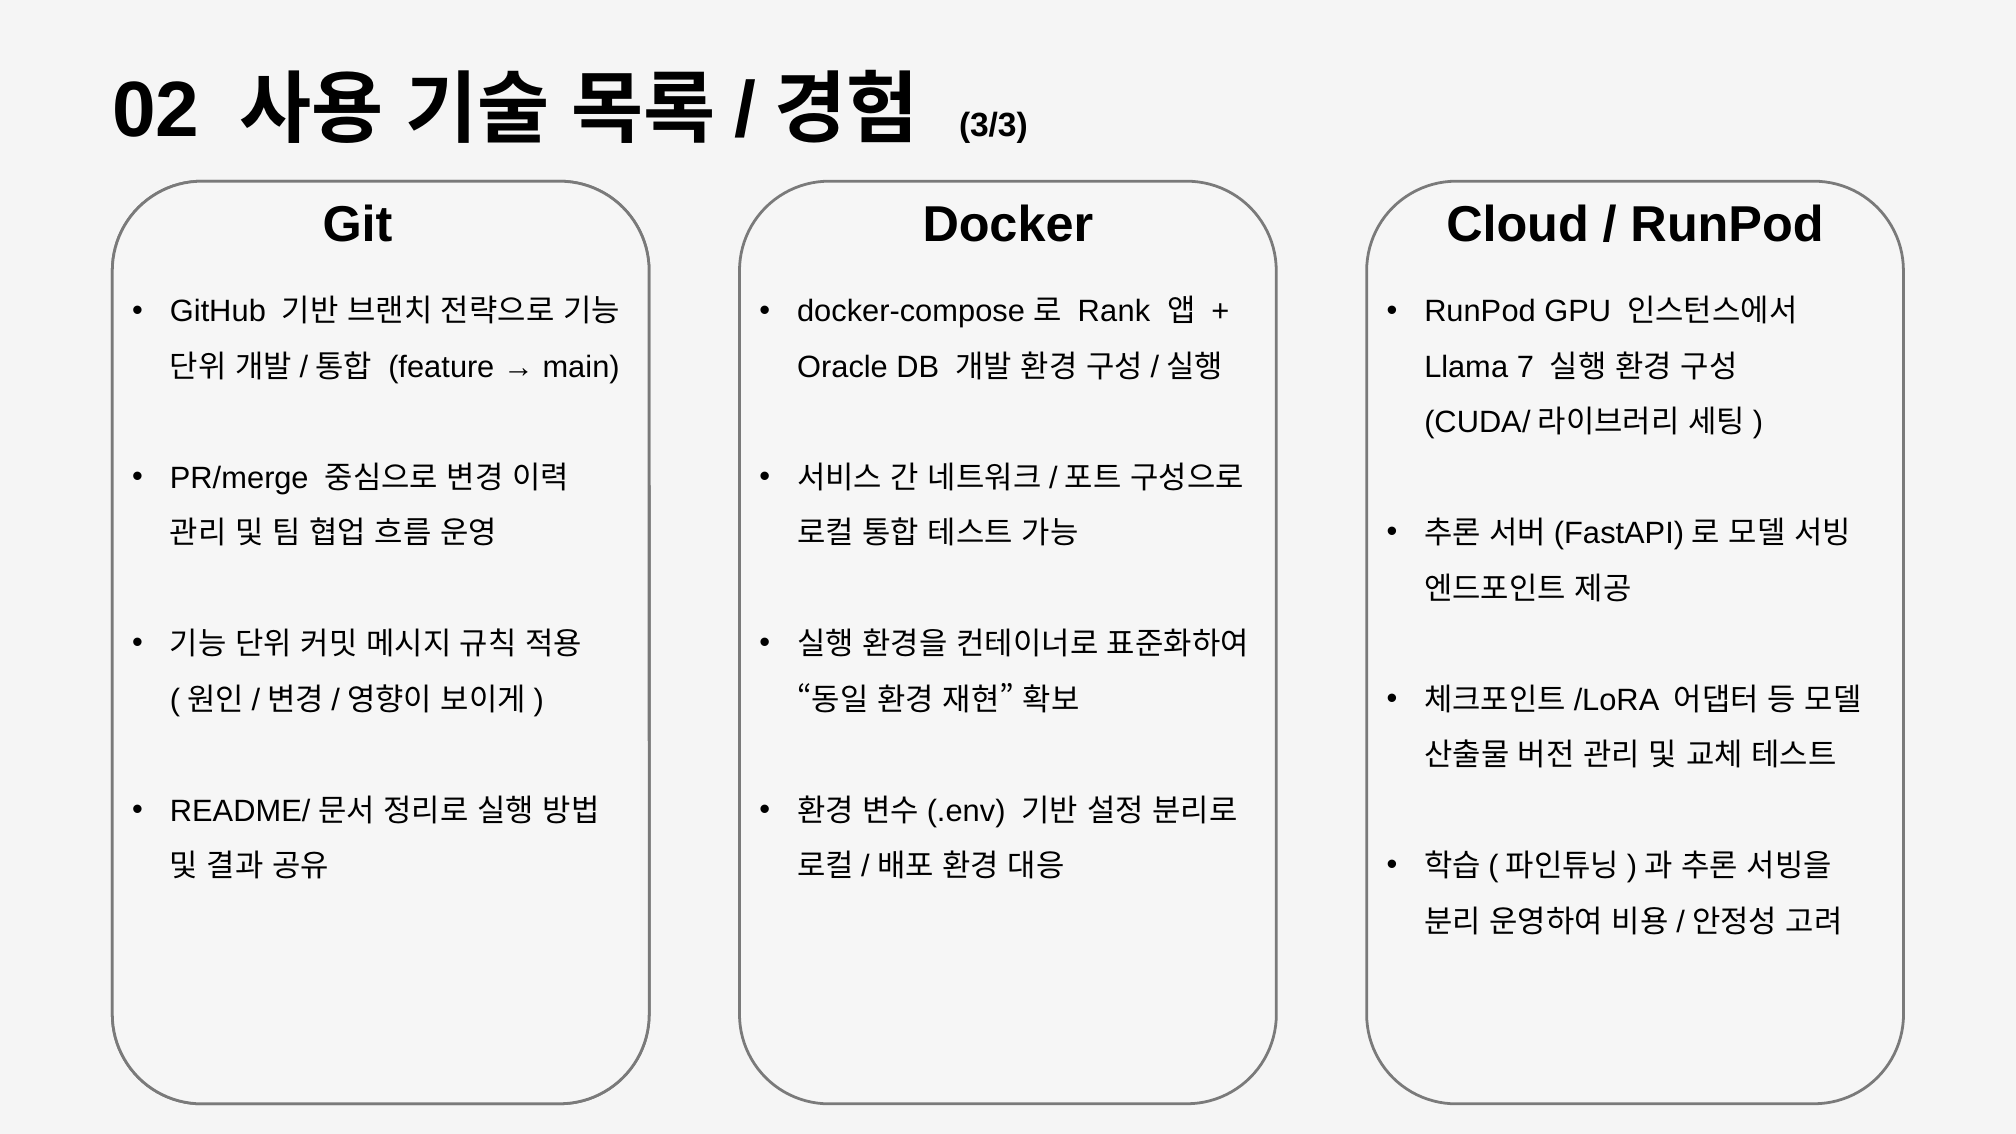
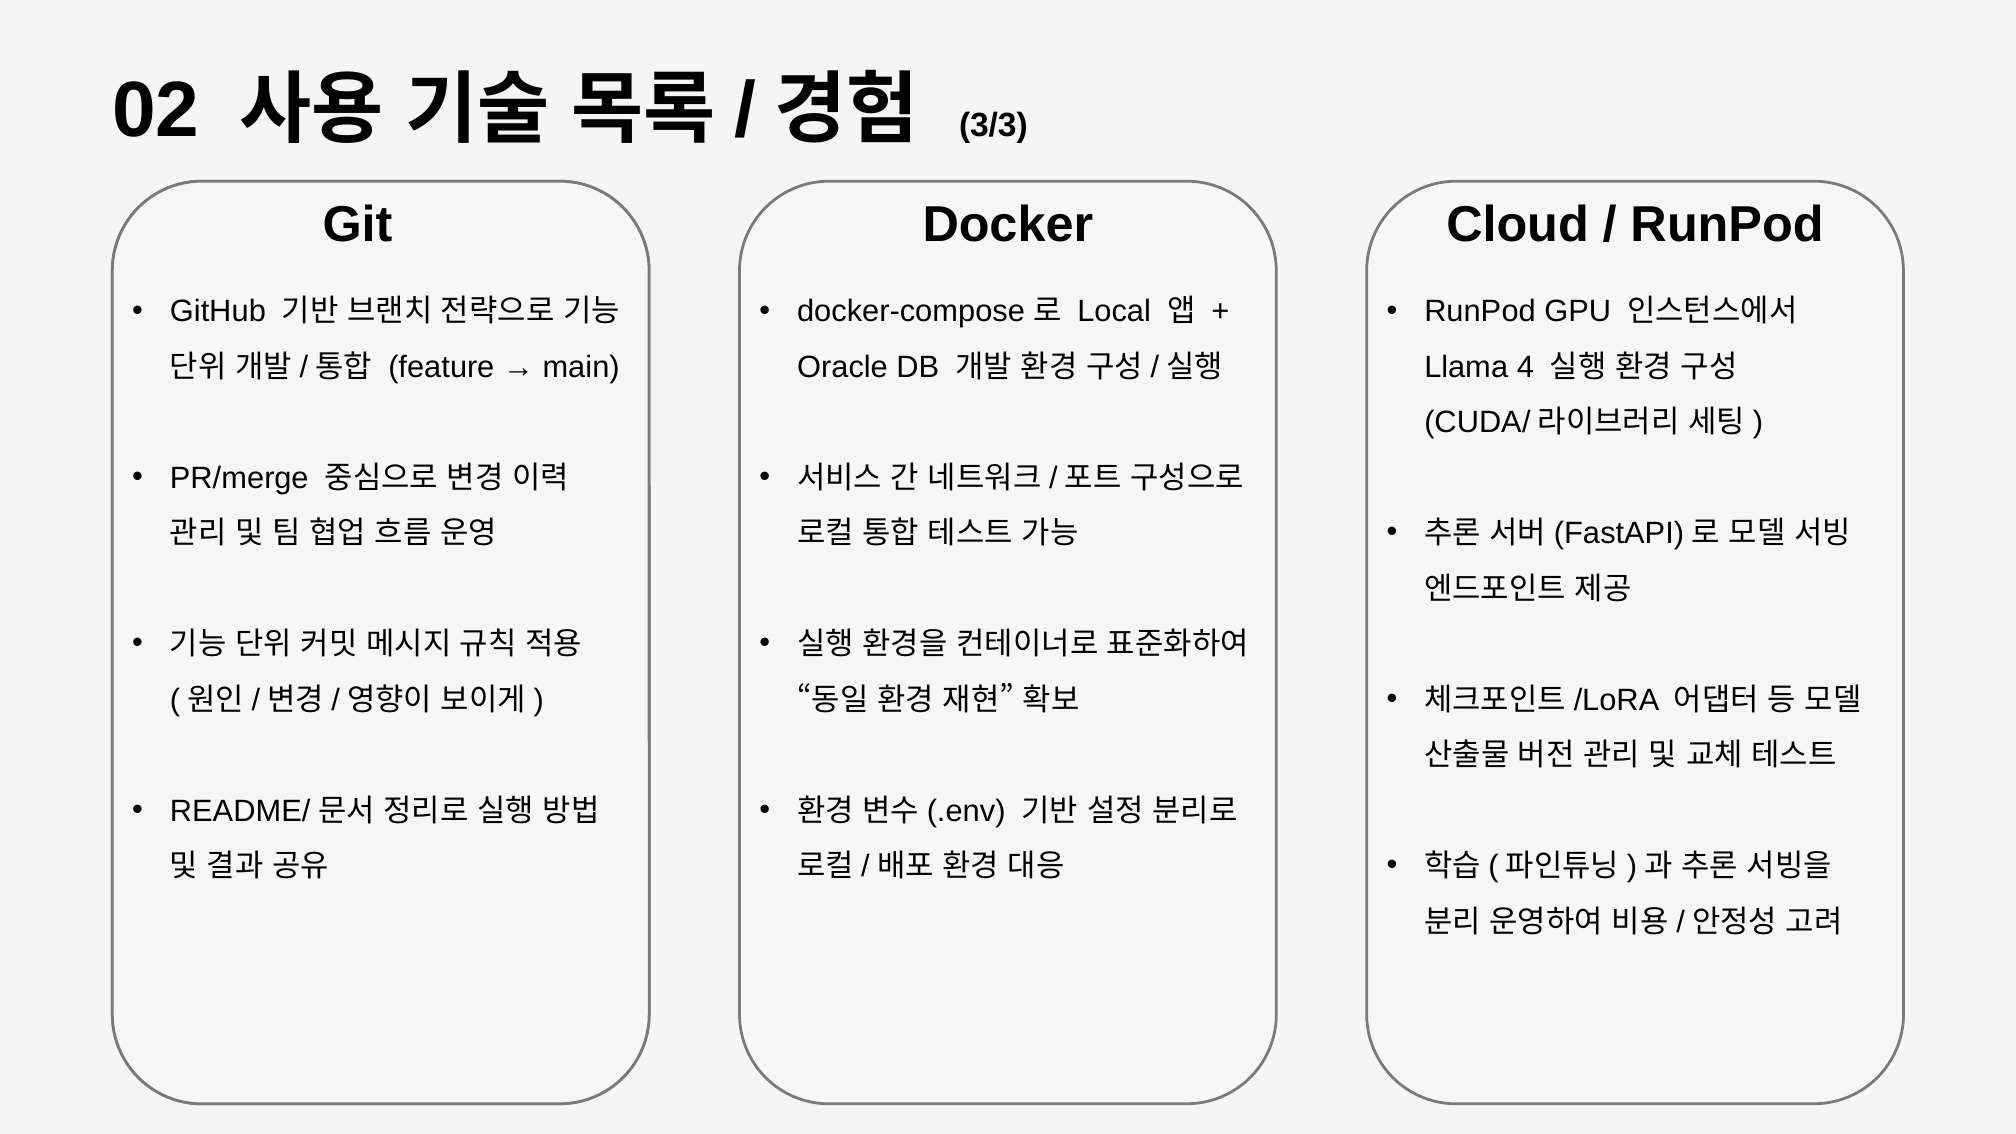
Rank: Rank -> Local (1114, 312)
7: 7 -> 4 (1525, 367)
